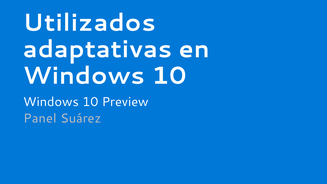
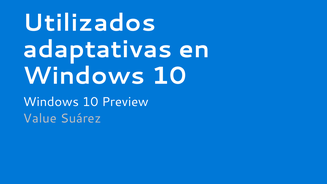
Panel: Panel -> Value (40, 118)
